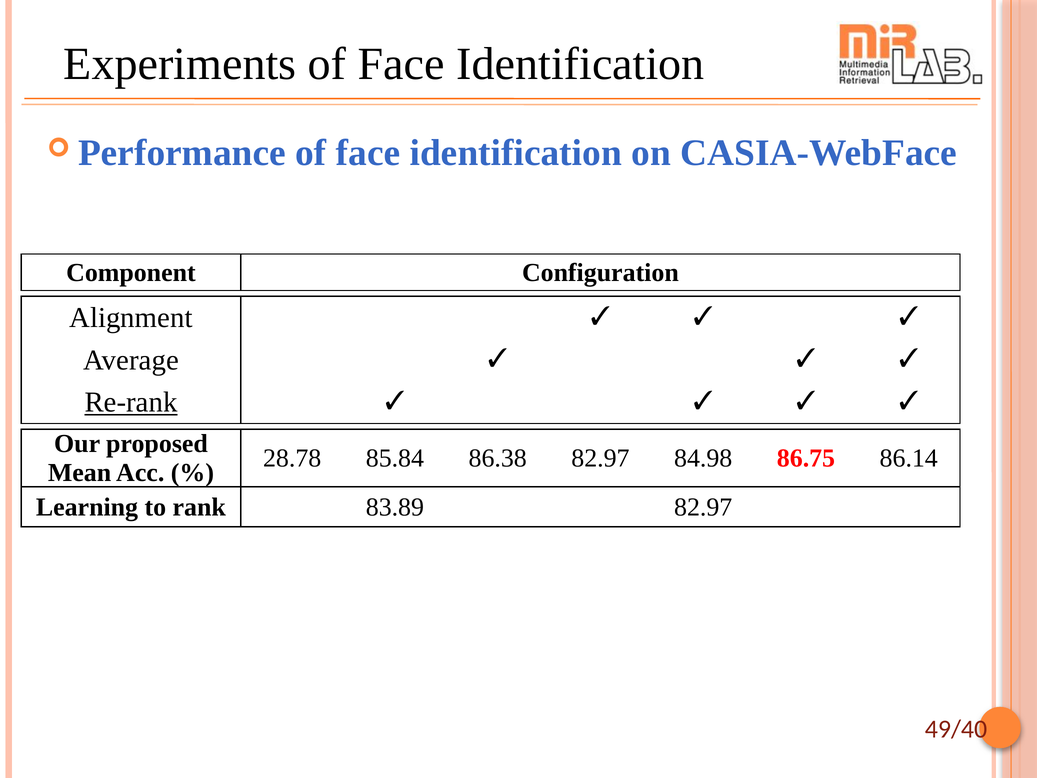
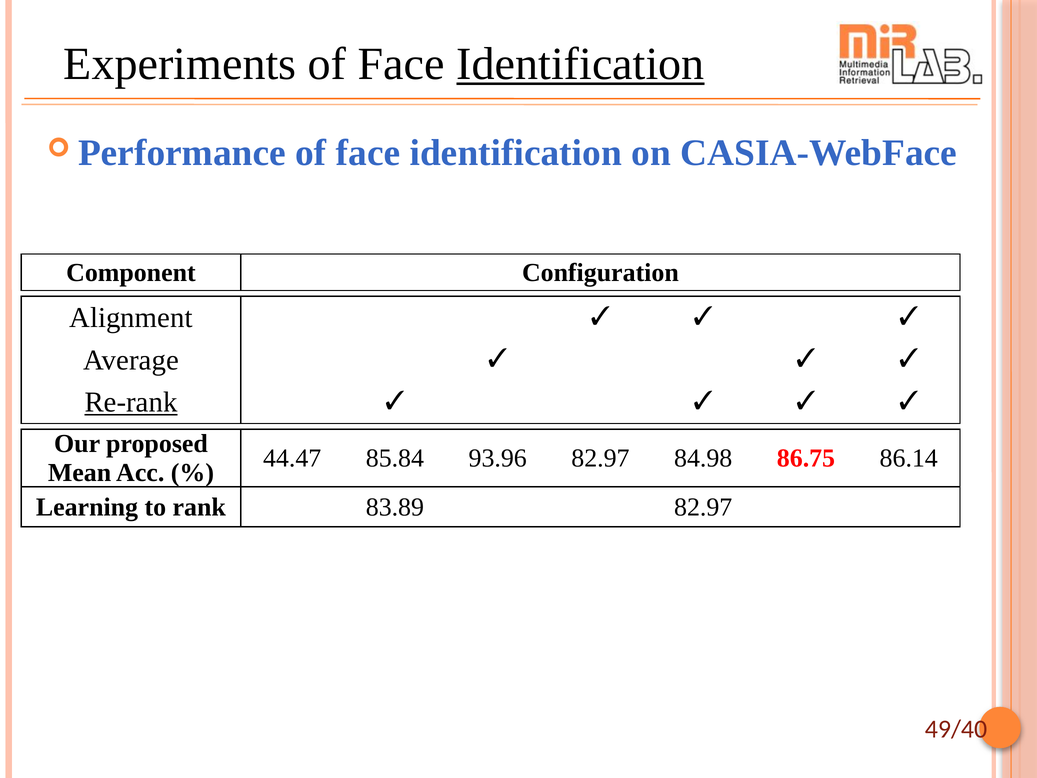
Identification underline: none -> present (580, 64)
28.78: 28.78 -> 44.47 (292, 458)
86.38: 86.38 -> 93.96 (498, 458)
